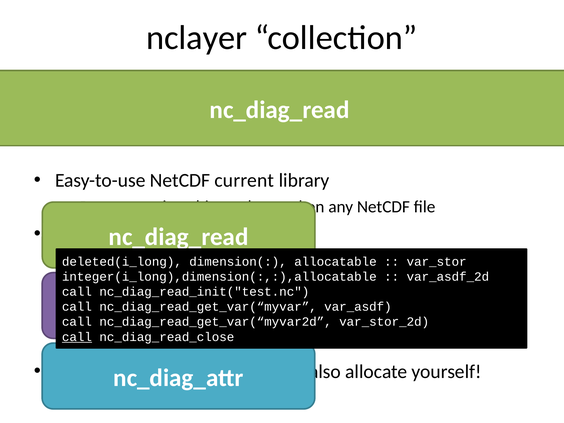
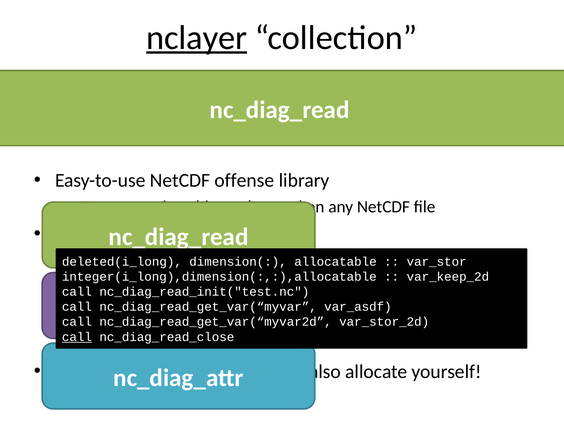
nclayer underline: none -> present (197, 38)
current: current -> offense (244, 180)
var_asdf_2d: var_asdf_2d -> var_keep_2d (448, 277)
